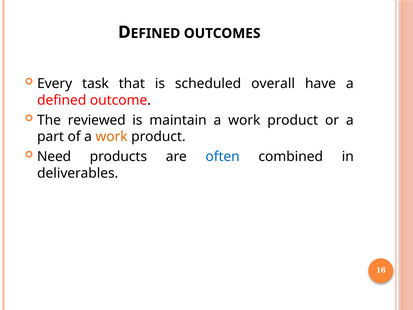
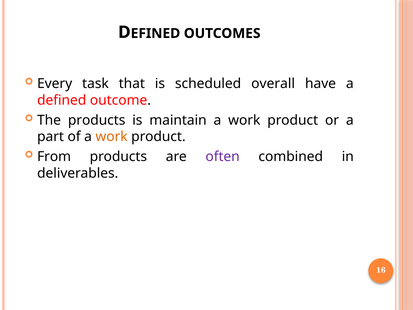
The reviewed: reviewed -> products (97, 120)
Need: Need -> From (54, 157)
often colour: blue -> purple (223, 157)
